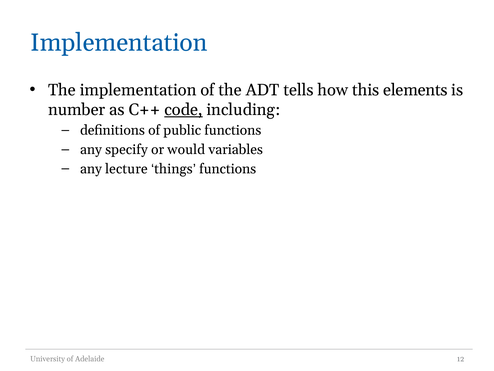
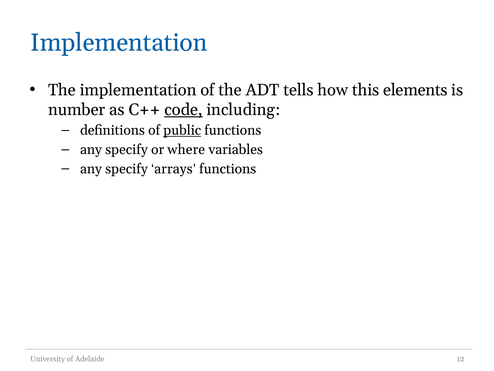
public underline: none -> present (182, 130)
would: would -> where (186, 149)
lecture: lecture -> specify (126, 169)
things: things -> arrays (173, 169)
